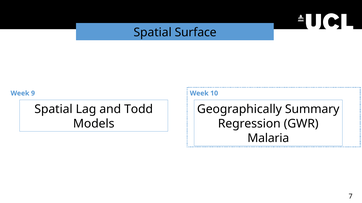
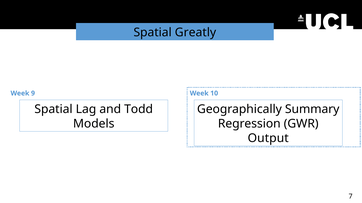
Surface: Surface -> Greatly (195, 33)
Malaria: Malaria -> Output (268, 139)
